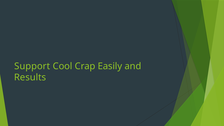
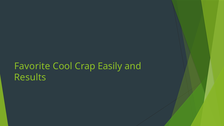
Support: Support -> Favorite (32, 66)
